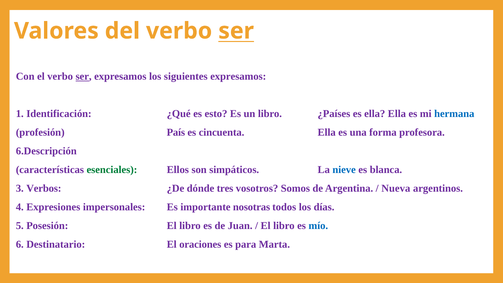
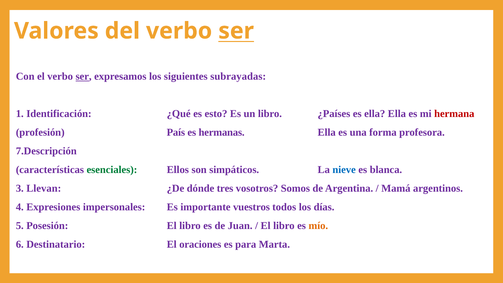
siguientes expresamos: expresamos -> subrayadas (238, 76)
hermana colour: blue -> red (454, 114)
cincuenta: cincuenta -> hermanas (222, 132)
6.Descripción: 6.Descripción -> 7.Descripción (46, 151)
Verbos: Verbos -> Llevan (44, 188)
Nueva: Nueva -> Mamá (396, 188)
nosotras: nosotras -> vuestros (252, 207)
mío colour: blue -> orange (318, 226)
